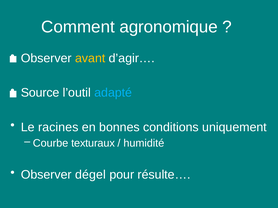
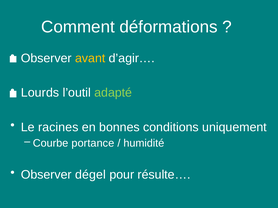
agronomique: agronomique -> déformations (169, 27)
Source: Source -> Lourds (40, 93)
adapté colour: light blue -> light green (113, 93)
texturaux: texturaux -> portance (93, 143)
